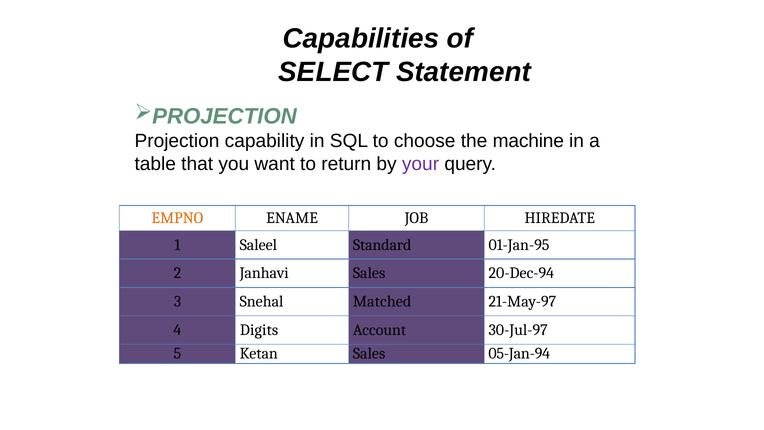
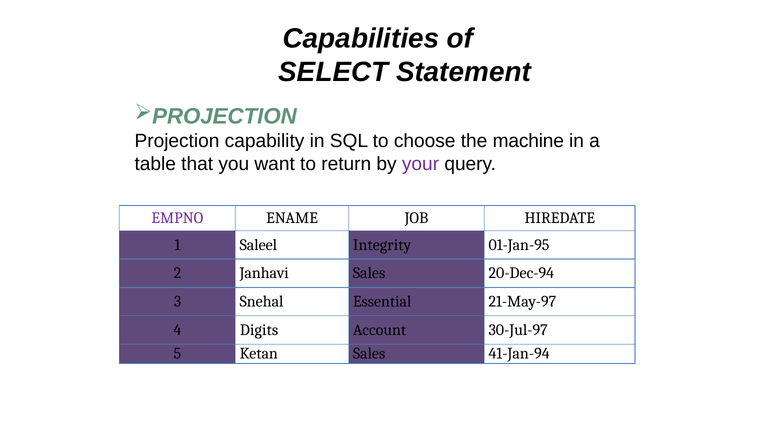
EMPNO colour: orange -> purple (177, 218)
Standard: Standard -> Integrity (382, 245)
Matched: Matched -> Essential (382, 301)
05-Jan-94: 05-Jan-94 -> 41-Jan-94 (519, 354)
